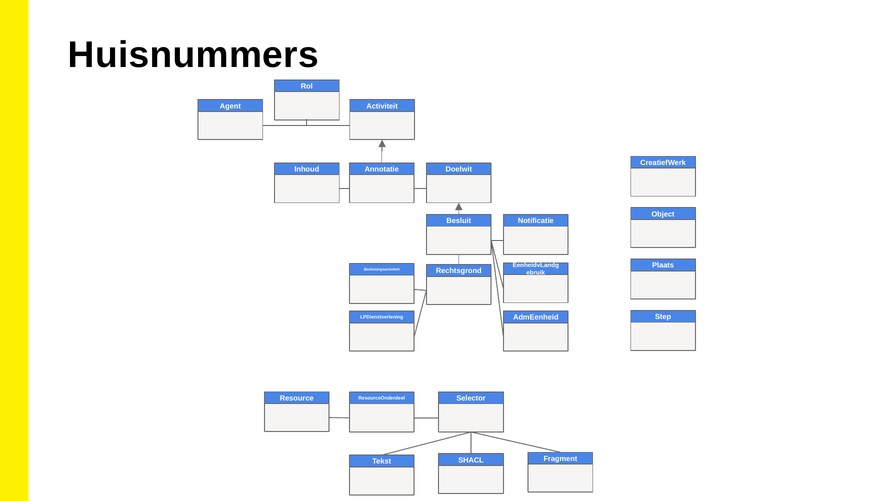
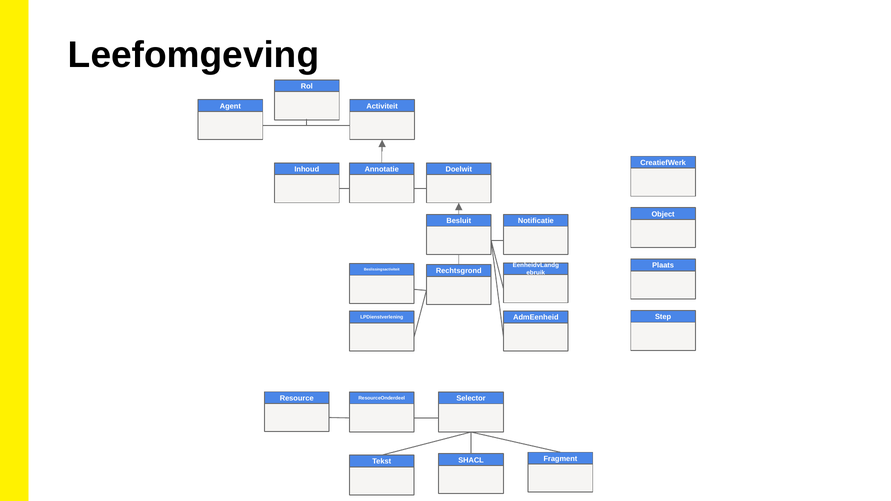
Huisnummers: Huisnummers -> Leefomgeving (194, 55)
